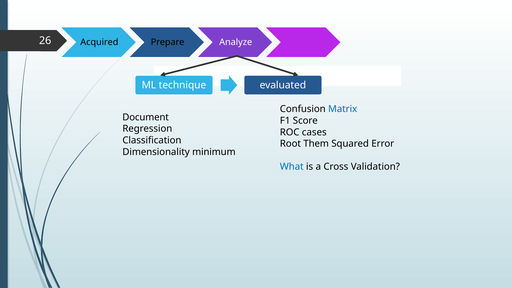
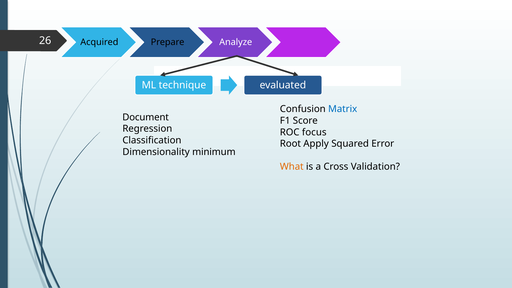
cases: cases -> focus (314, 132)
Them: Them -> Apply (316, 144)
What colour: blue -> orange (292, 167)
